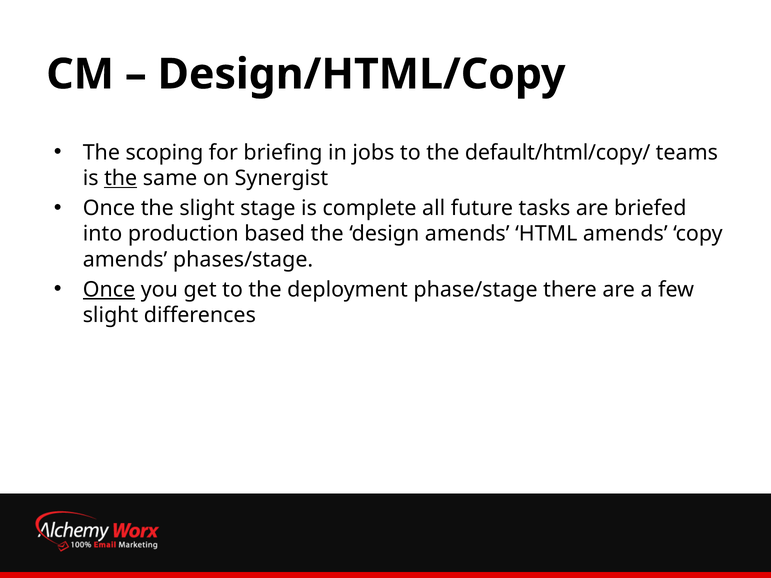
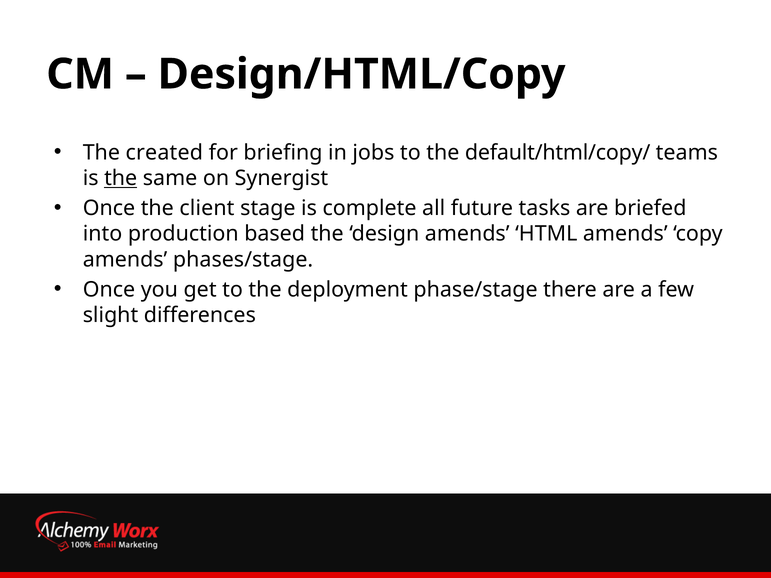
scoping: scoping -> created (164, 153)
the slight: slight -> client (207, 208)
Once underline: present -> none (109, 290)
